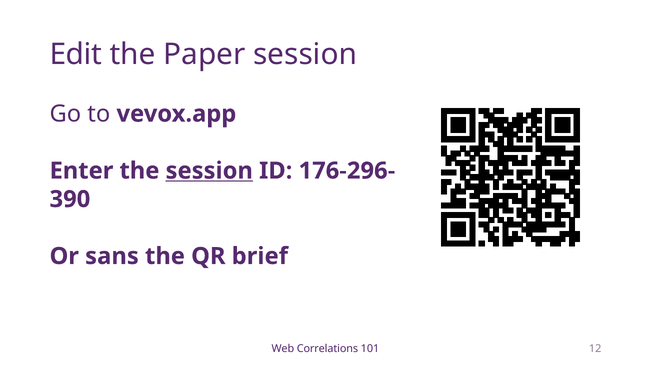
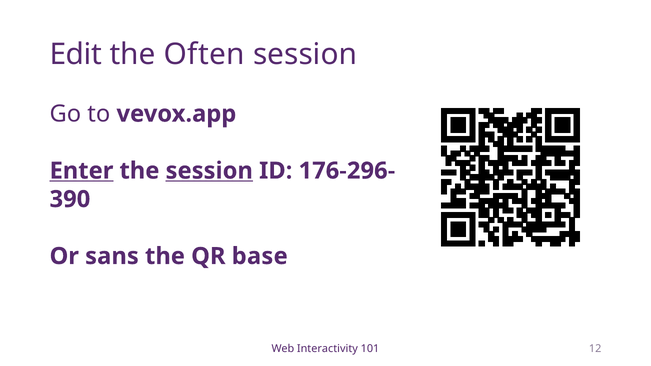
Paper: Paper -> Often (204, 55)
Enter underline: none -> present (81, 171)
brief: brief -> base (260, 256)
Correlations: Correlations -> Interactivity (327, 349)
